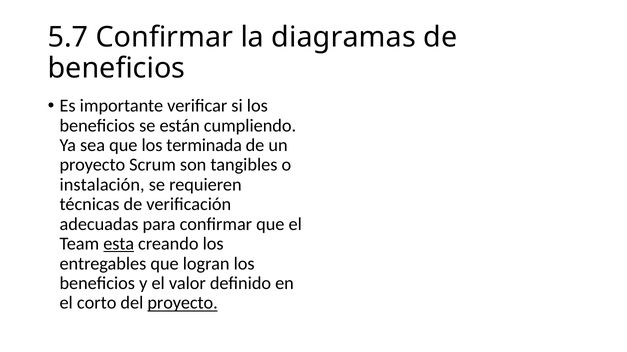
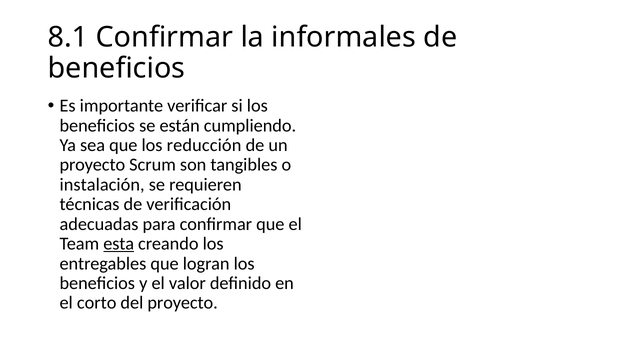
5.7: 5.7 -> 8.1 (68, 37)
diagramas: diagramas -> informales (344, 37)
terminada: terminada -> reducción (204, 146)
proyecto underline: present -> none (183, 304)
